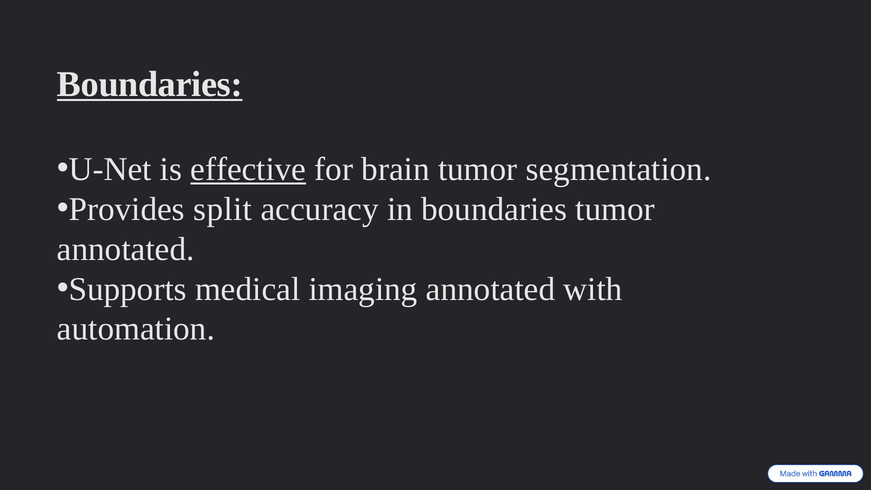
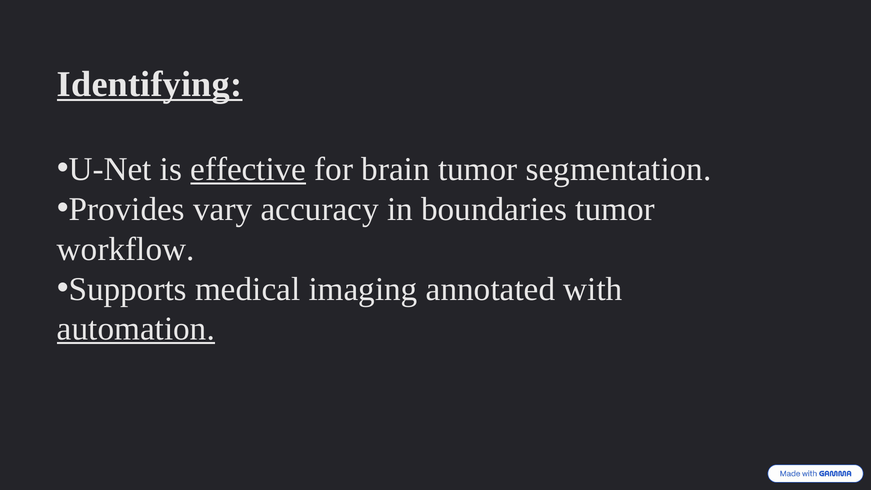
Boundaries: Boundaries -> Identifying (150, 84)
split: split -> vary (223, 209)
annotated: annotated -> workflow (126, 249)
automation underline: none -> present (136, 329)
